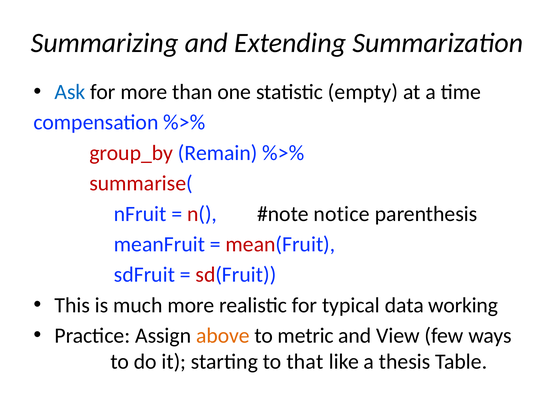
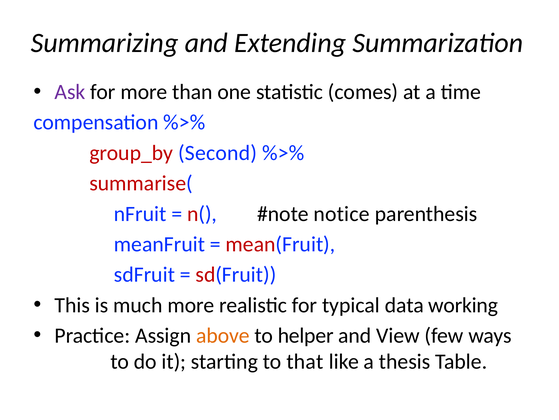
Ask colour: blue -> purple (70, 92)
empty: empty -> comes (363, 92)
Remain: Remain -> Second (218, 153)
metric: metric -> helper (306, 335)
